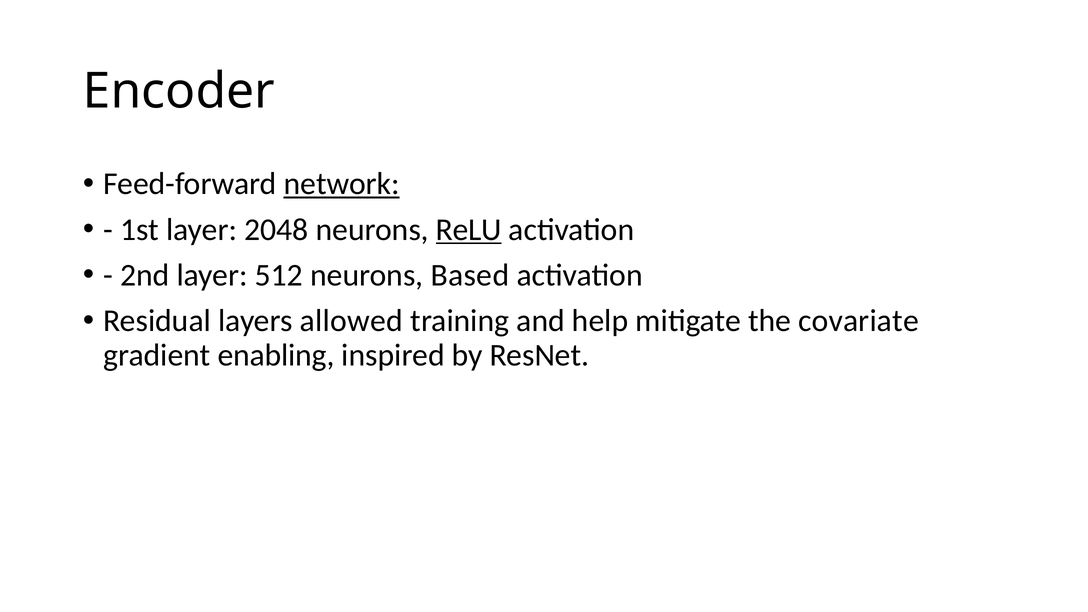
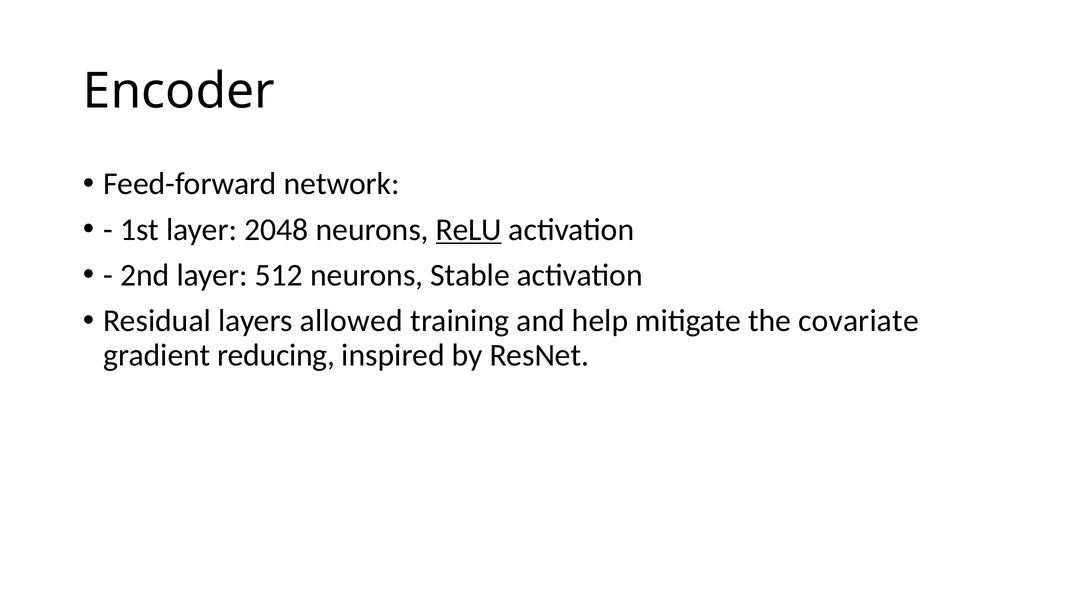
network underline: present -> none (342, 184)
Based: Based -> Stable (470, 275)
enabling: enabling -> reducing (276, 355)
